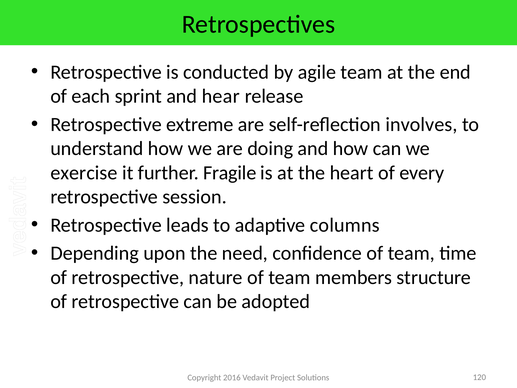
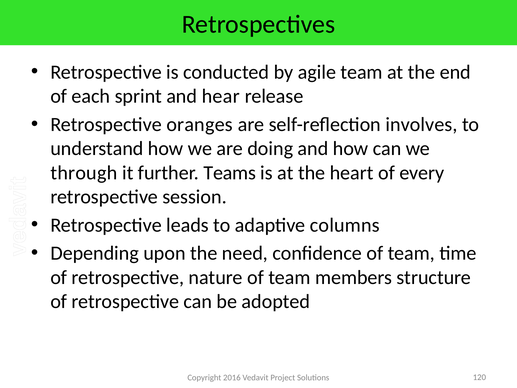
extreme: extreme -> oranges (200, 124)
exercise: exercise -> through (84, 173)
Fragile: Fragile -> Teams (230, 173)
